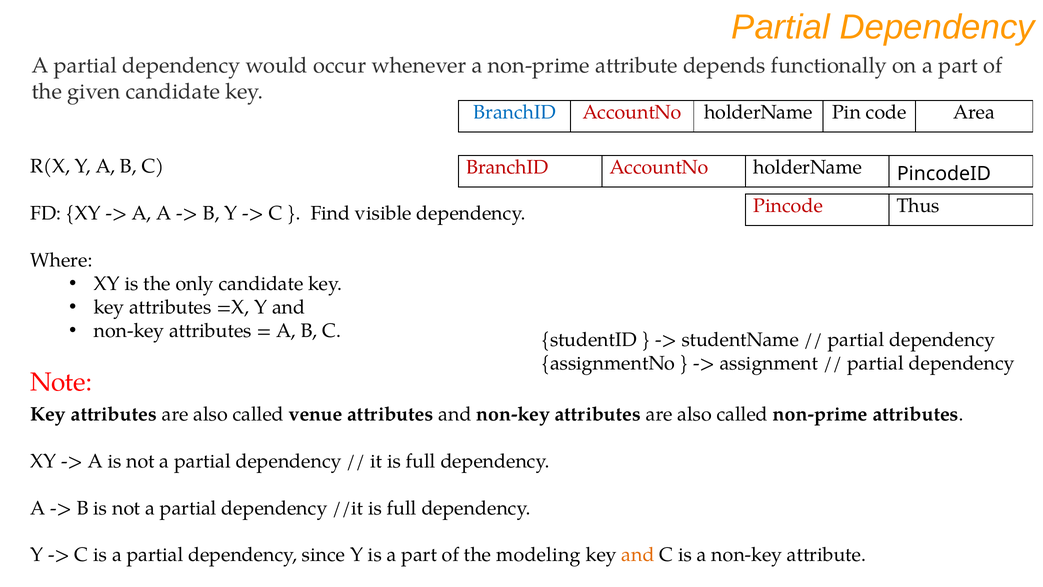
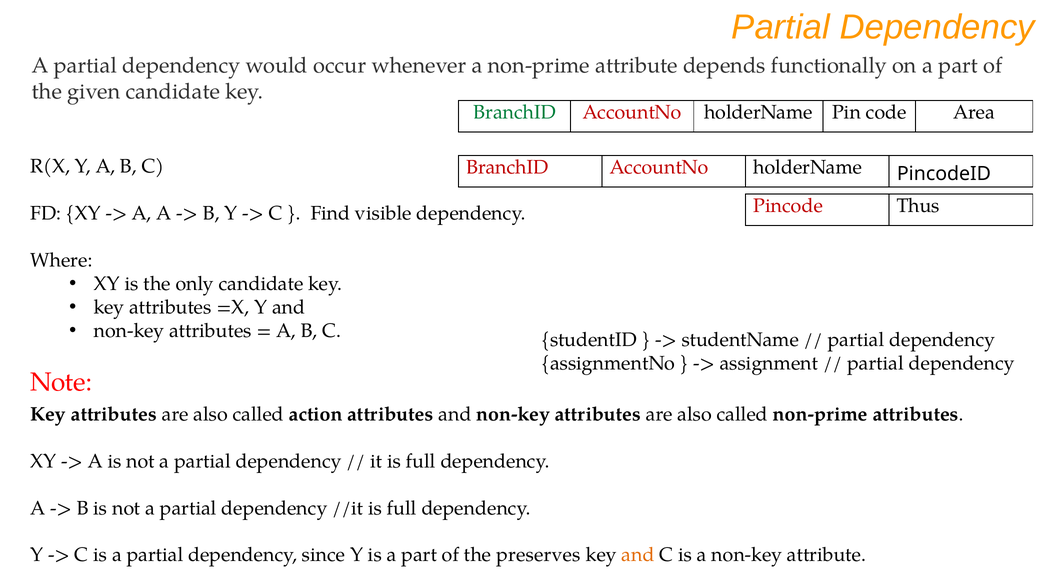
BranchID colour: blue -> green (515, 112)
venue: venue -> action (316, 414)
modeling: modeling -> preserves (539, 555)
